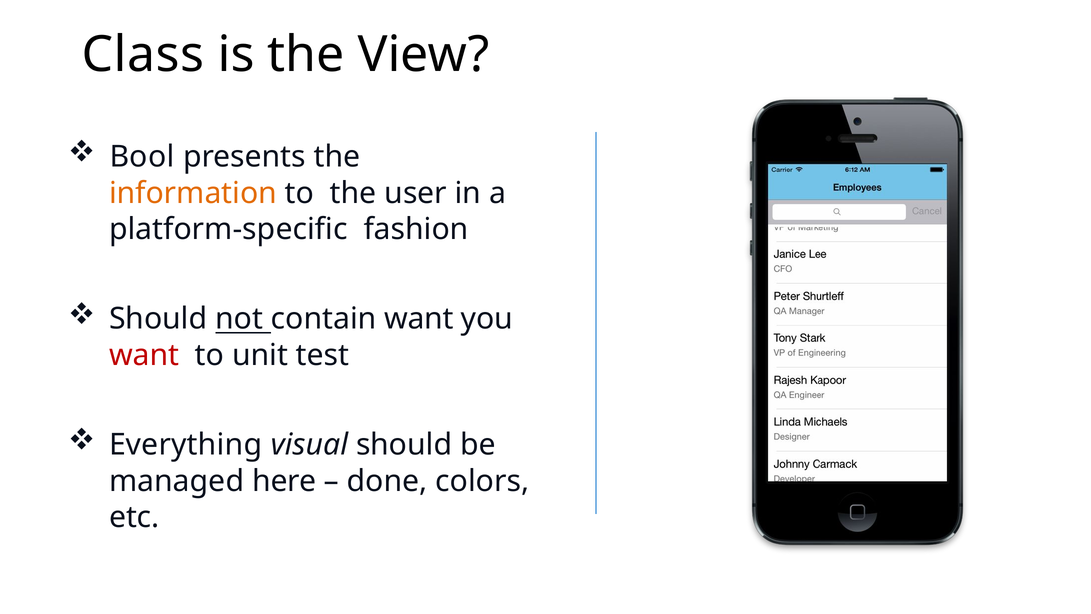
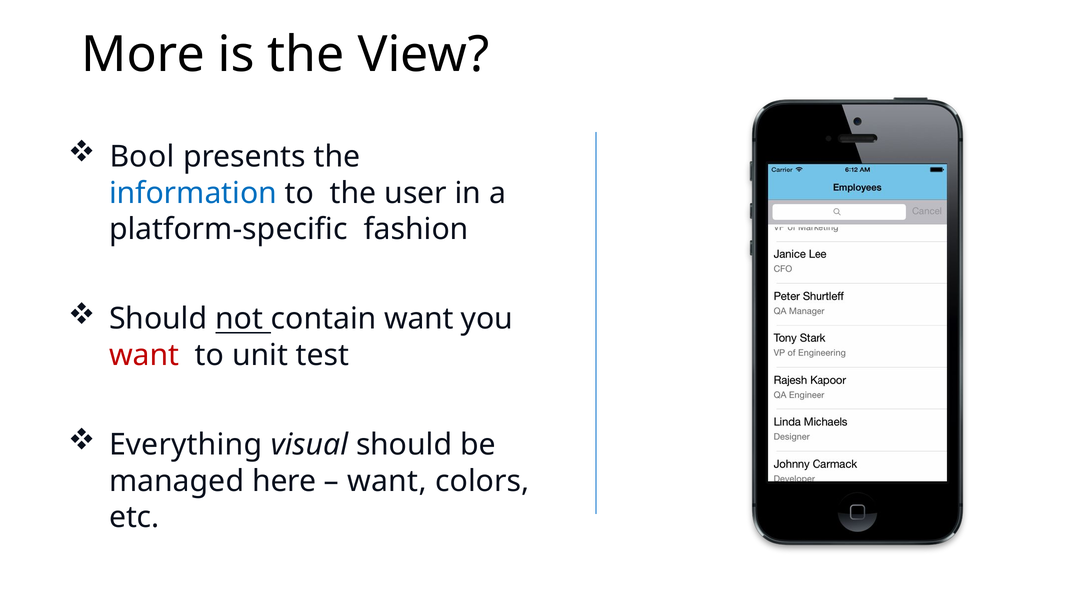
Class: Class -> More (143, 55)
information colour: orange -> blue (193, 193)
done: done -> want (387, 481)
